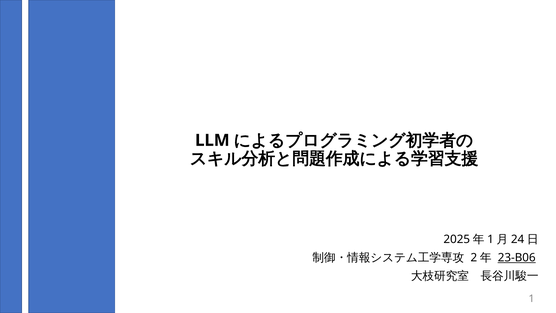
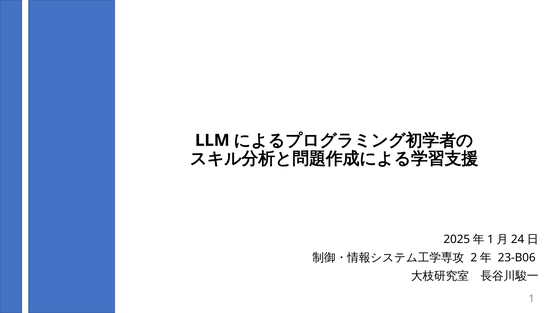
23-B06 underline: present -> none (517, 258)
